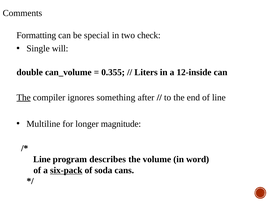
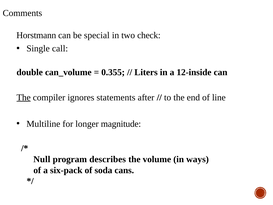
Formatting: Formatting -> Horstmann (36, 35)
will: will -> call (60, 49)
something: something -> statements (116, 97)
Line: Line -> Null (42, 159)
word: word -> ways (198, 159)
six-pack underline: present -> none (66, 170)
